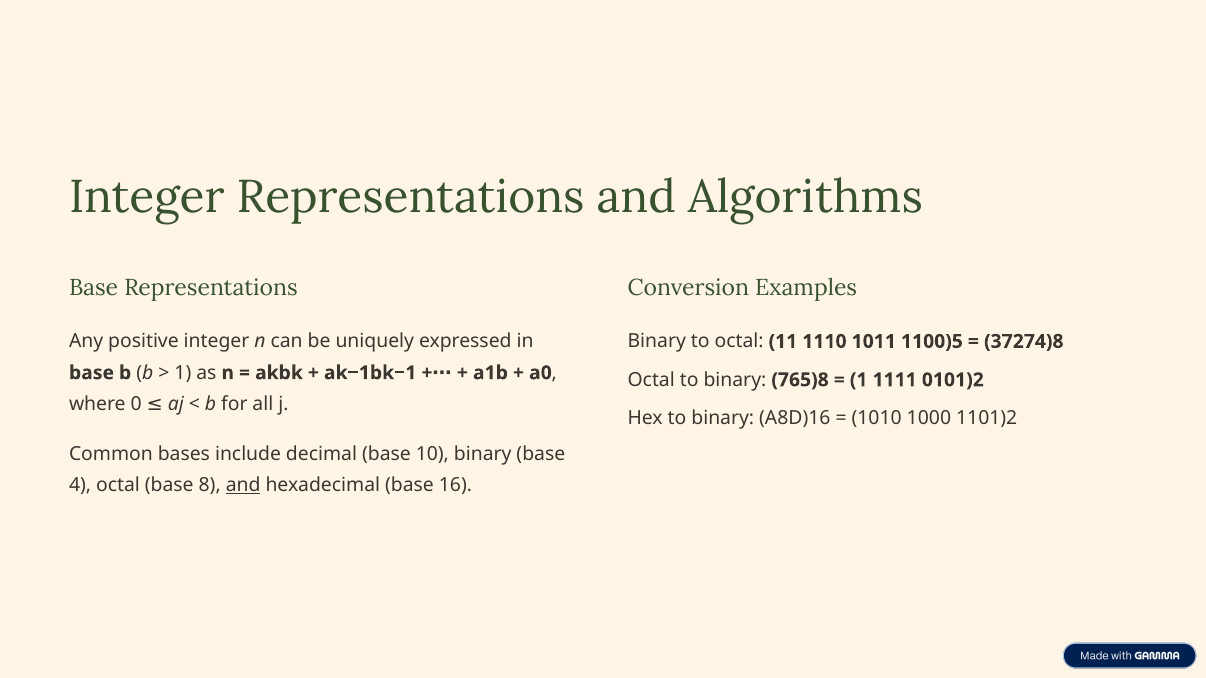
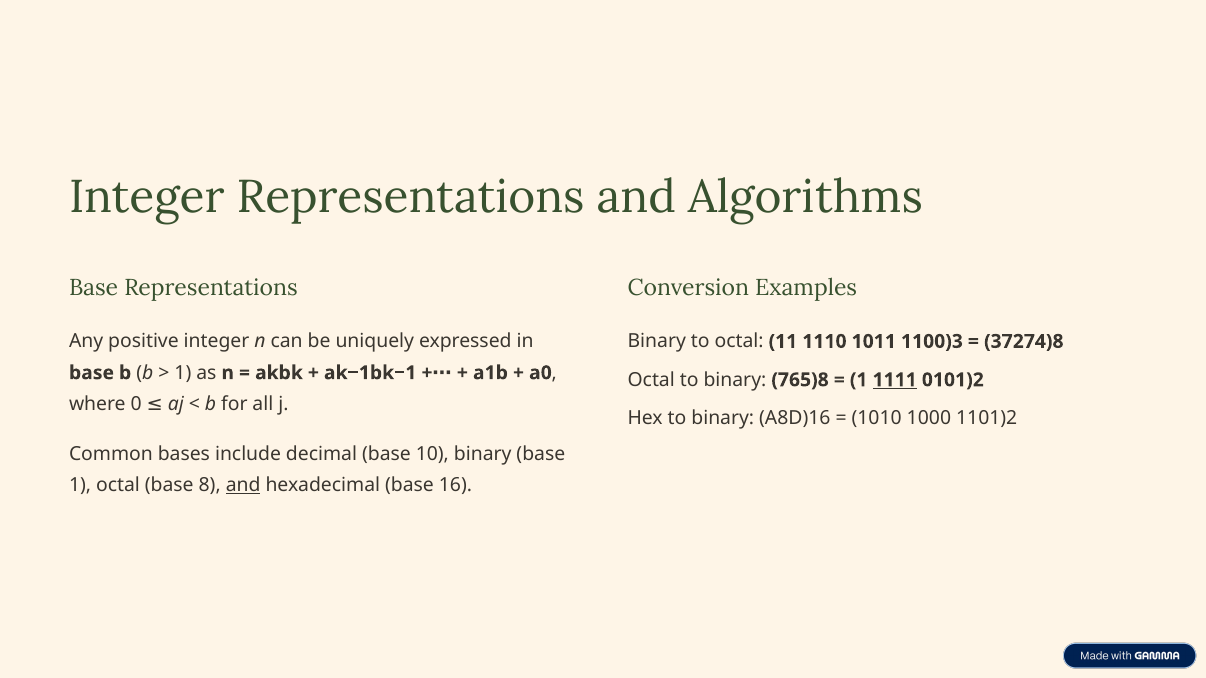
1100)5: 1100)5 -> 1100)3 (932, 342)
1111 underline: none -> present (895, 380)
4: 4 -> 1 (80, 486)
